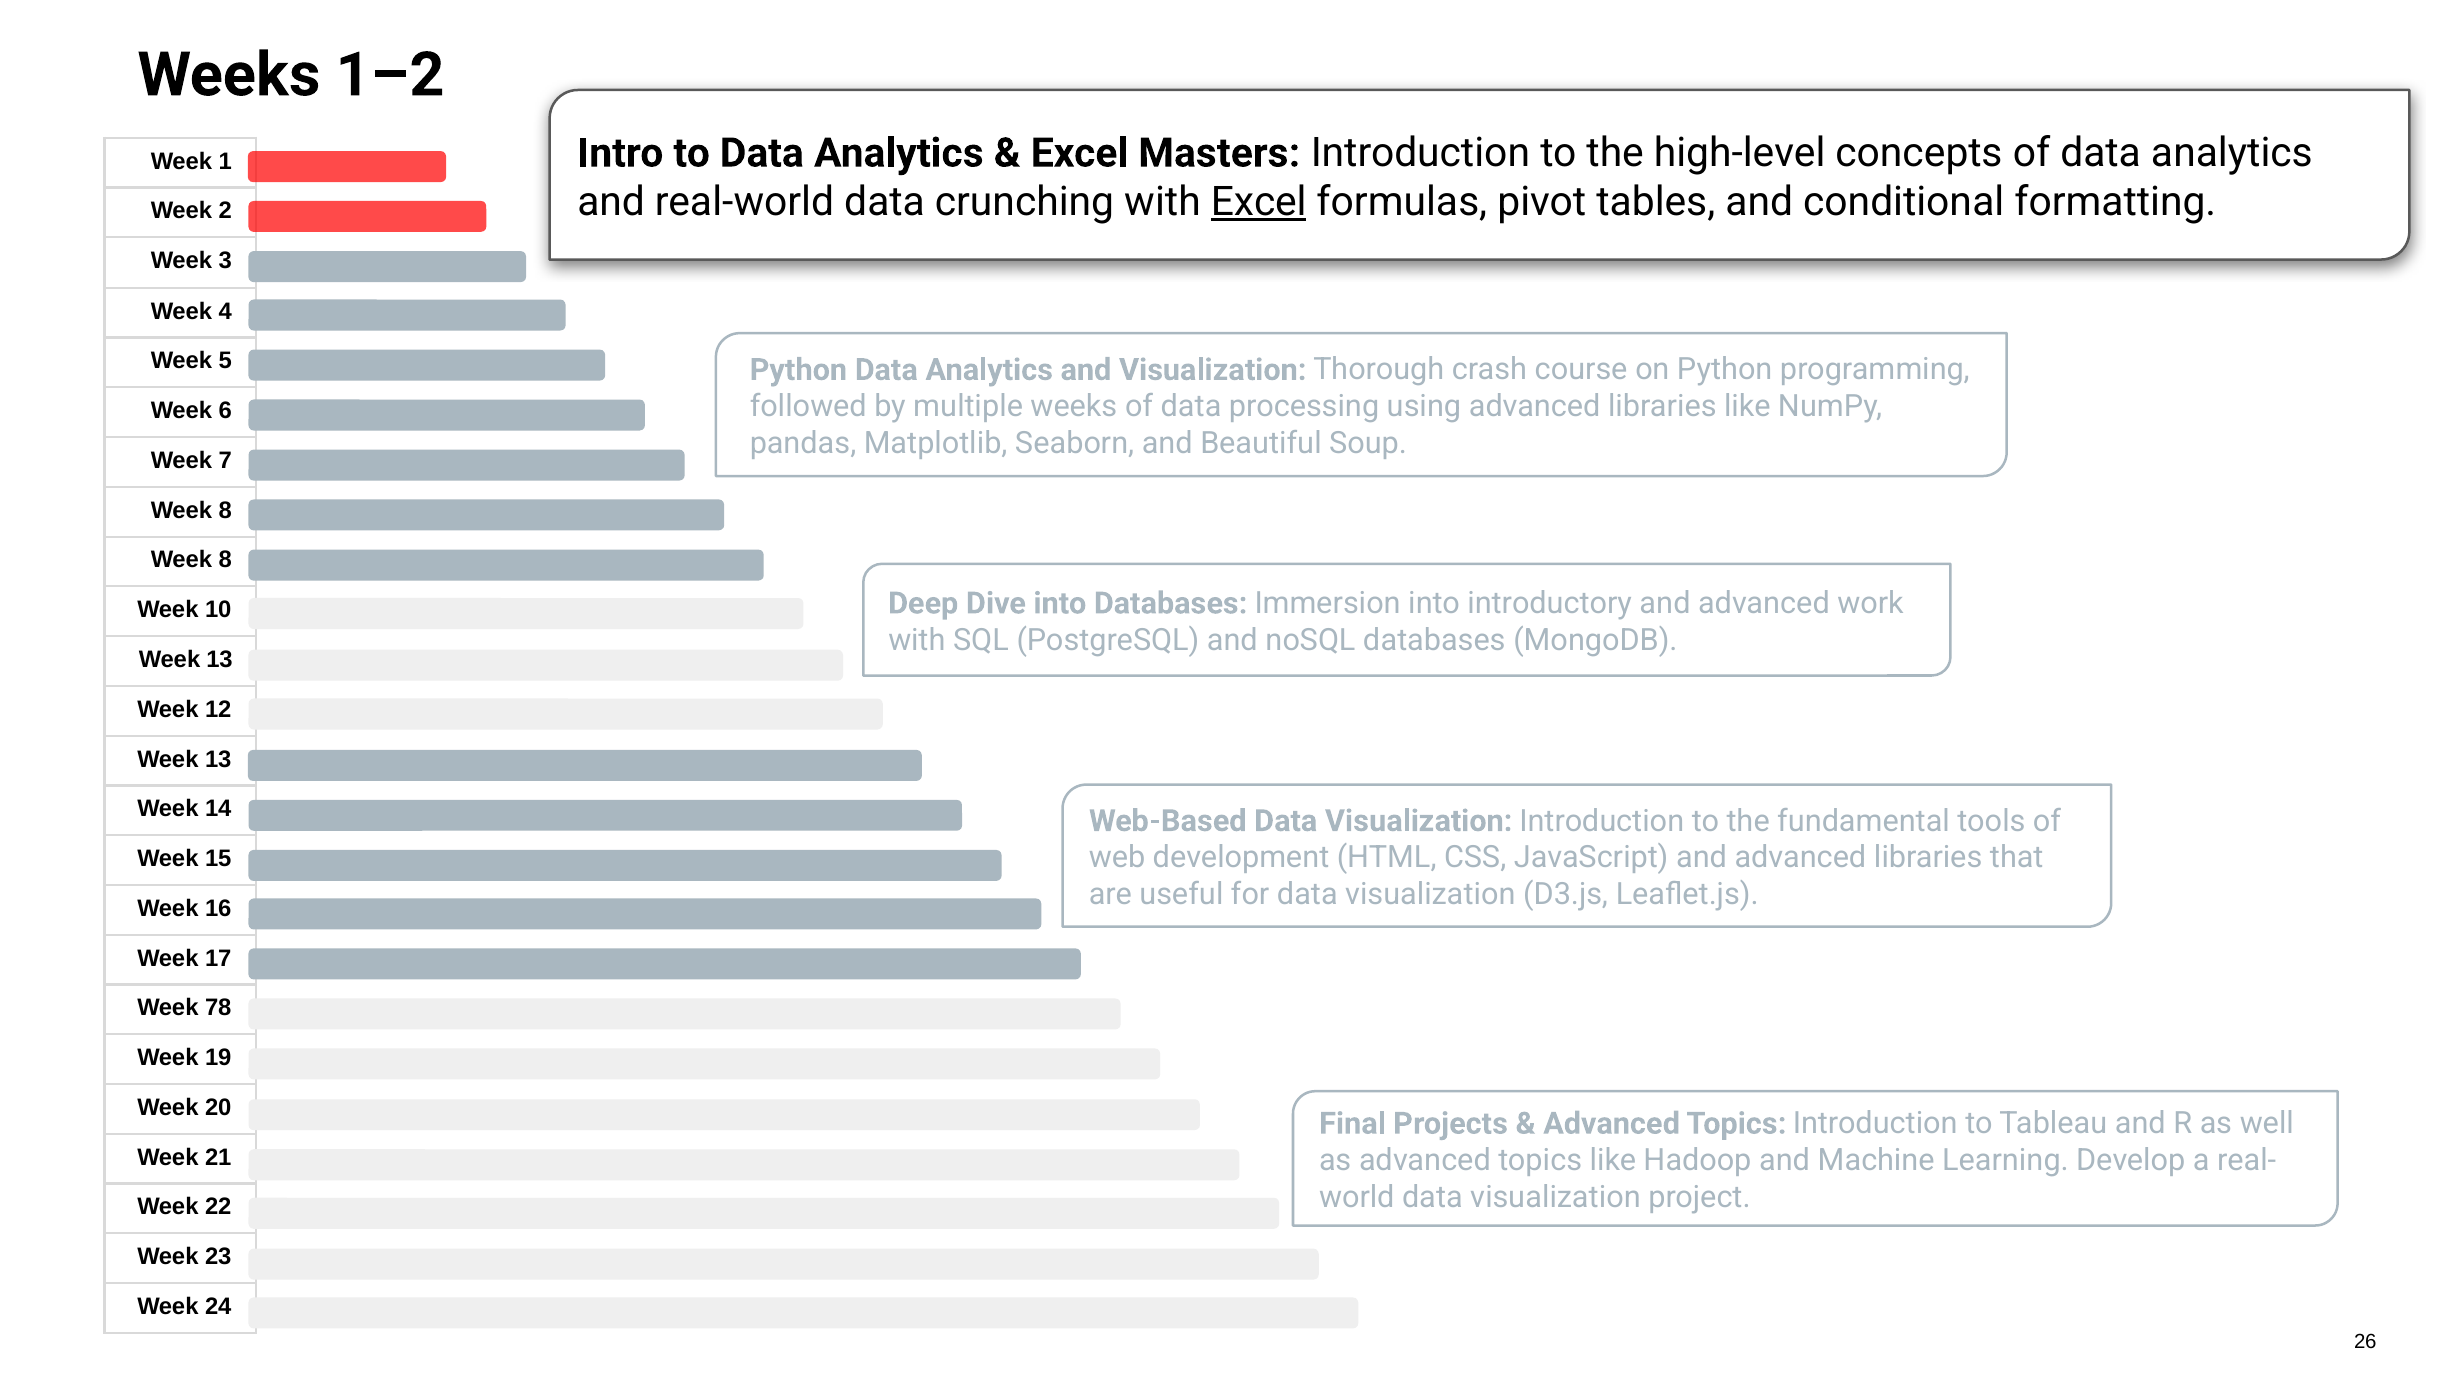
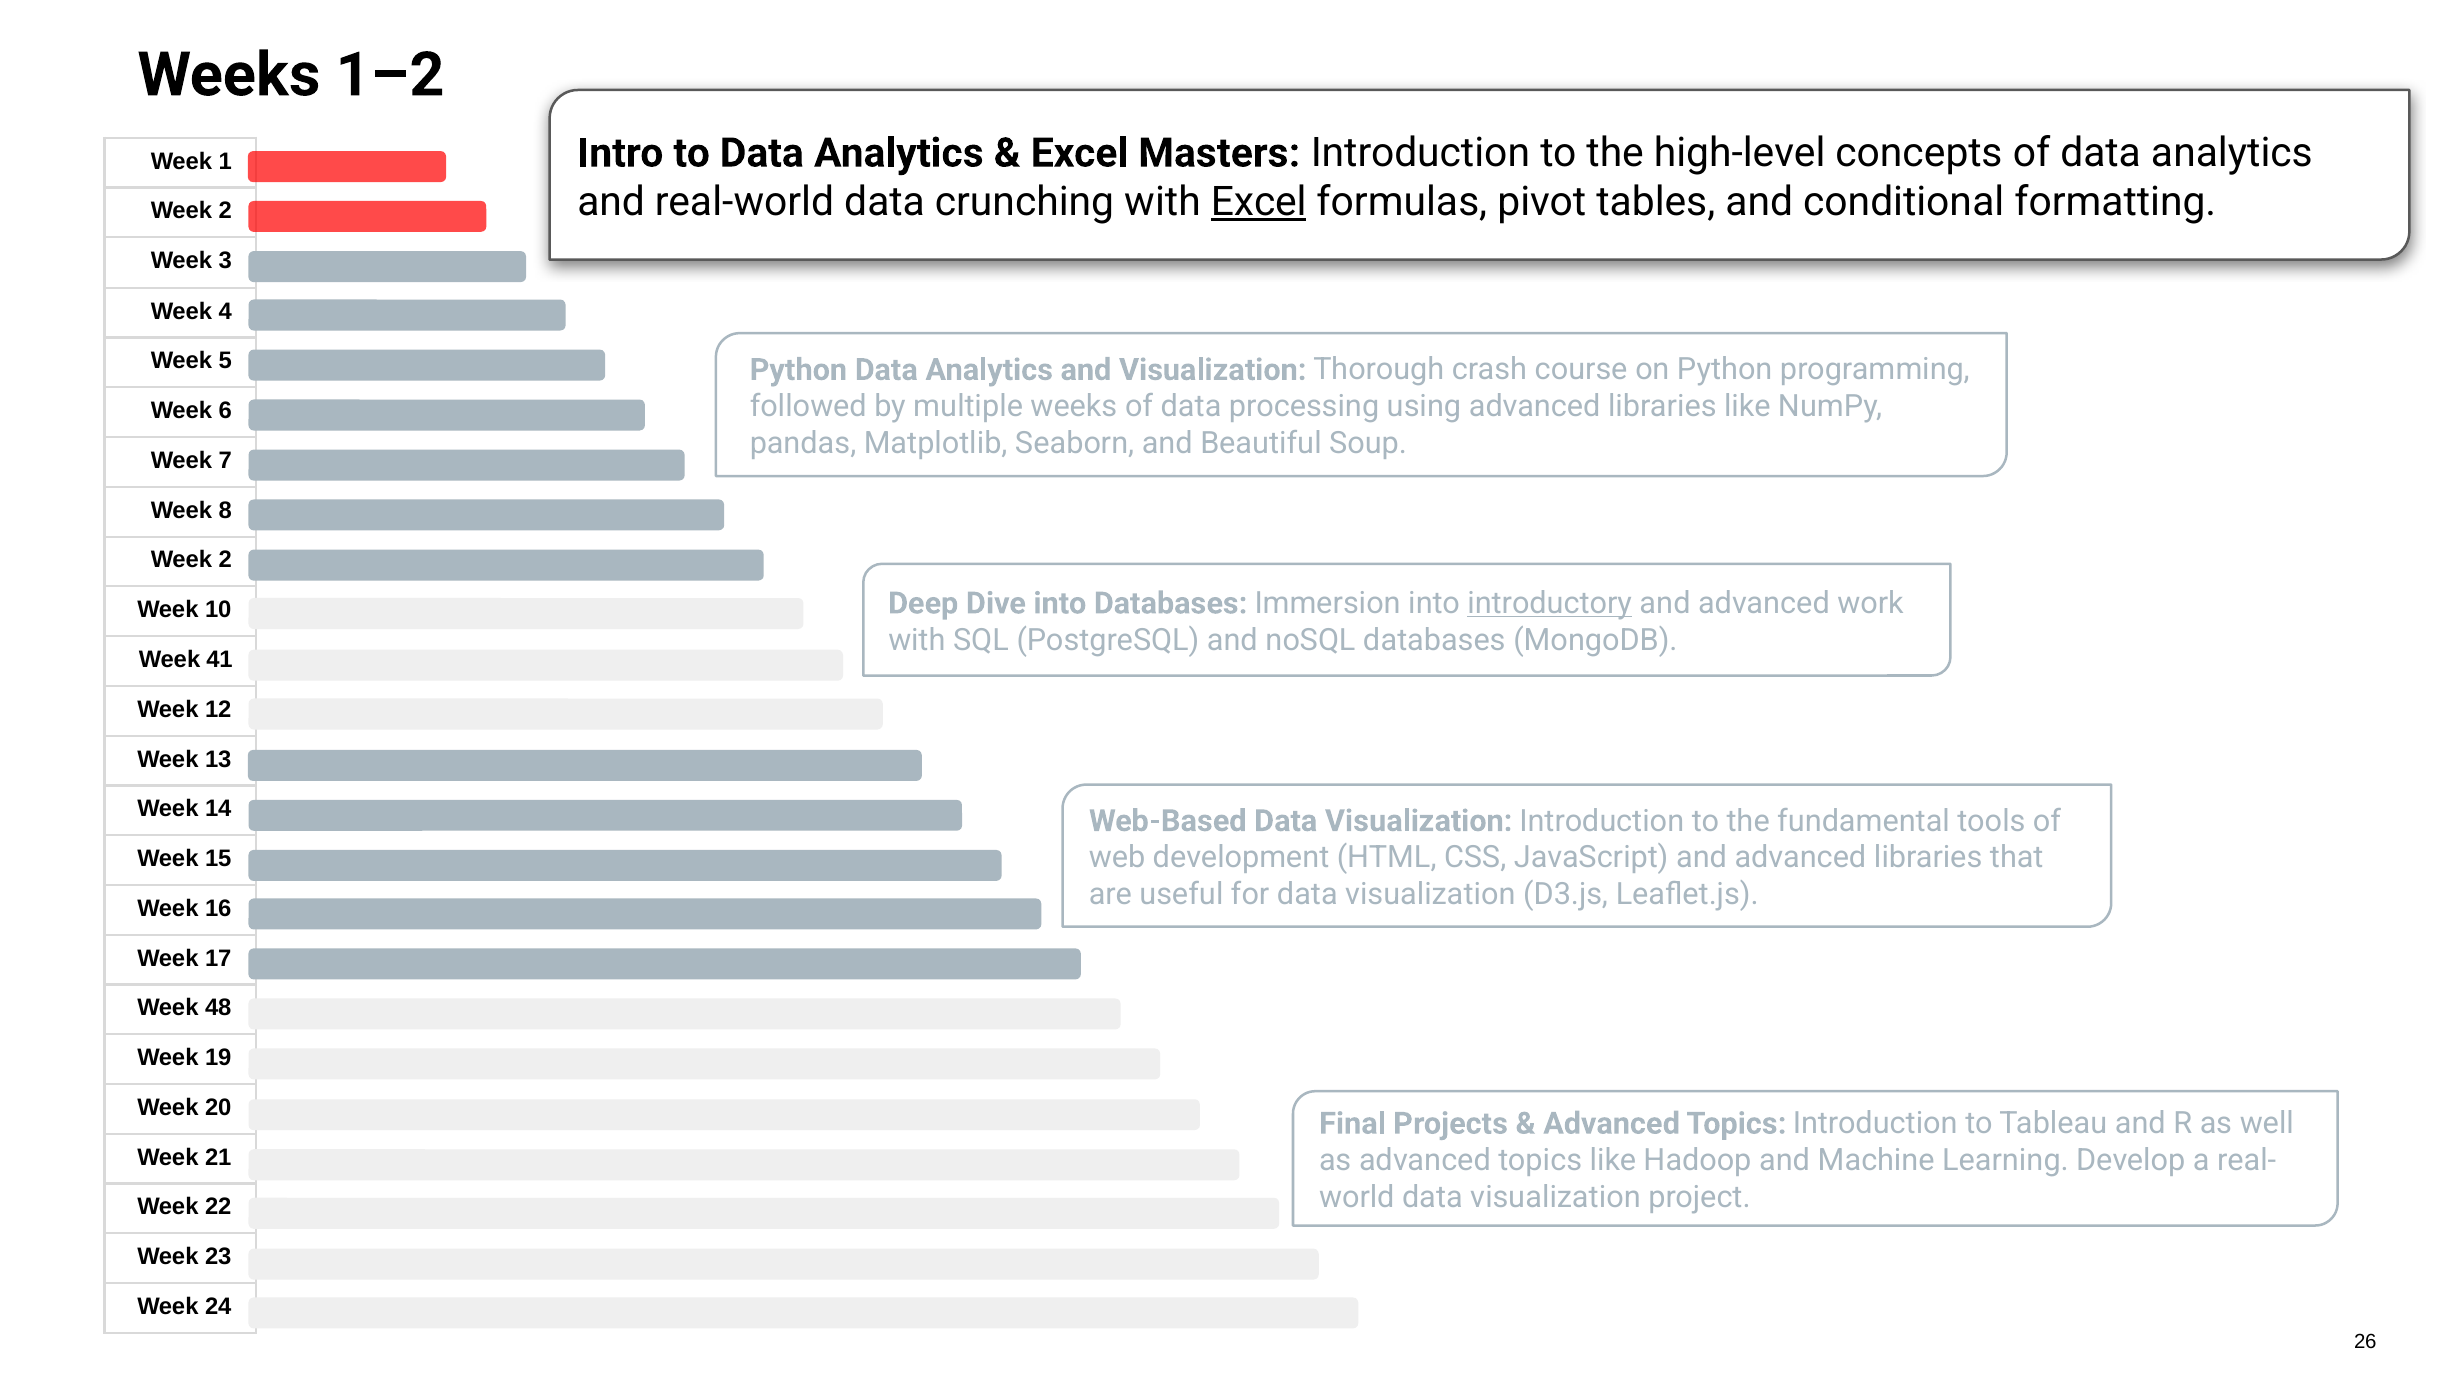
8: 8 -> 2 (225, 560)
introductory underline: none -> present (1550, 603)
13: 13 -> 41 (219, 660)
78: 78 -> 48 (218, 1008)
